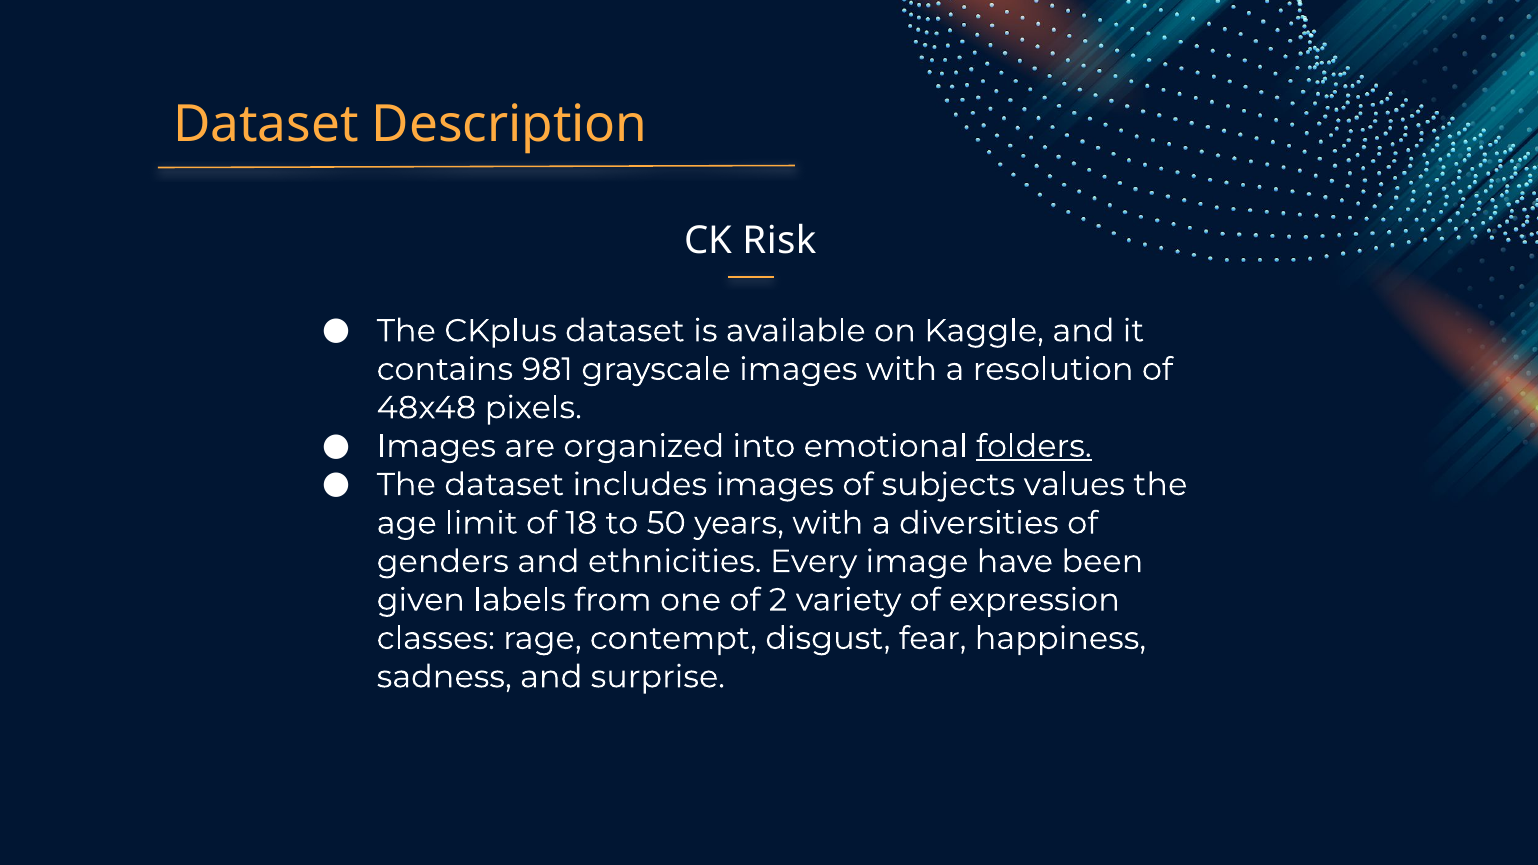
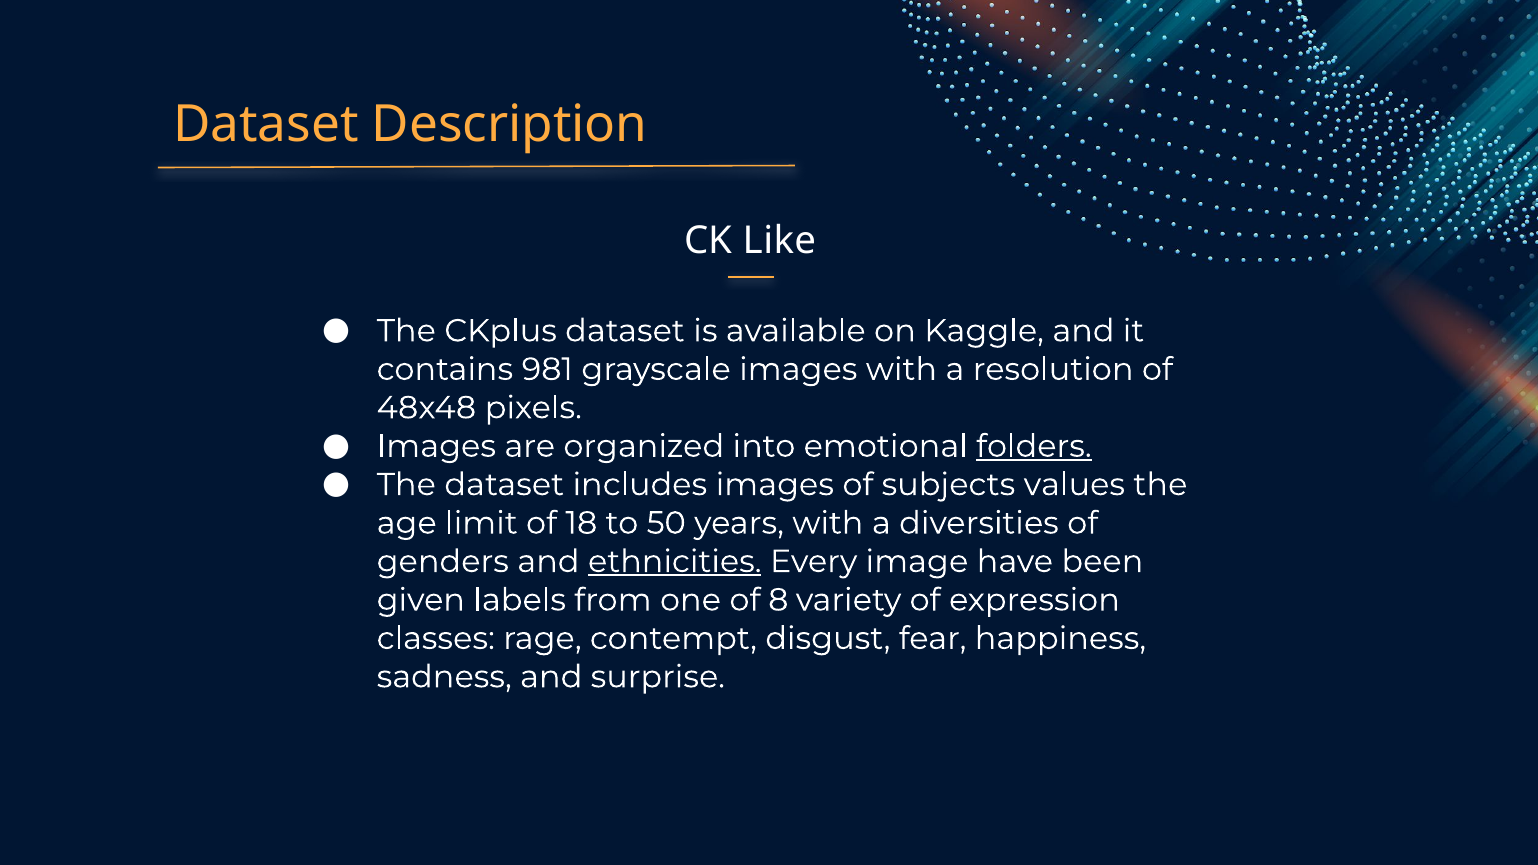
Risk: Risk -> Like (779, 241)
ethnicities underline: none -> present (675, 562)
2: 2 -> 8 (778, 600)
